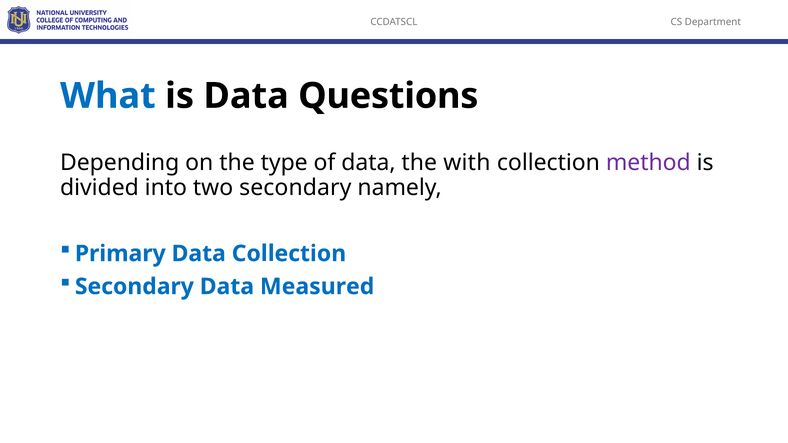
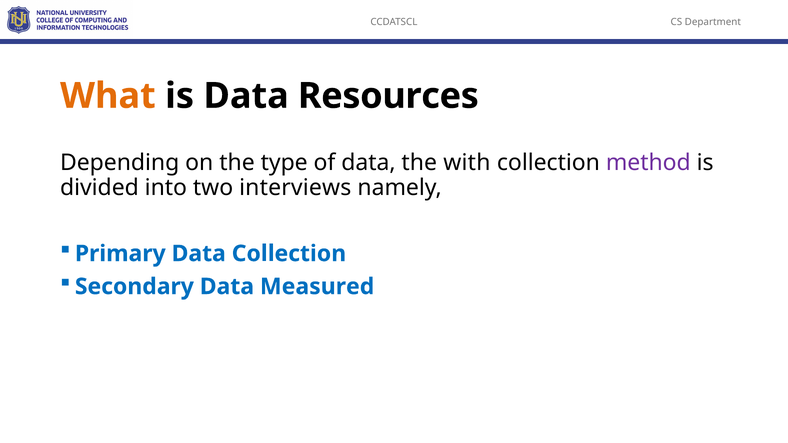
What colour: blue -> orange (108, 96)
Questions: Questions -> Resources (388, 96)
two secondary: secondary -> interviews (295, 188)
